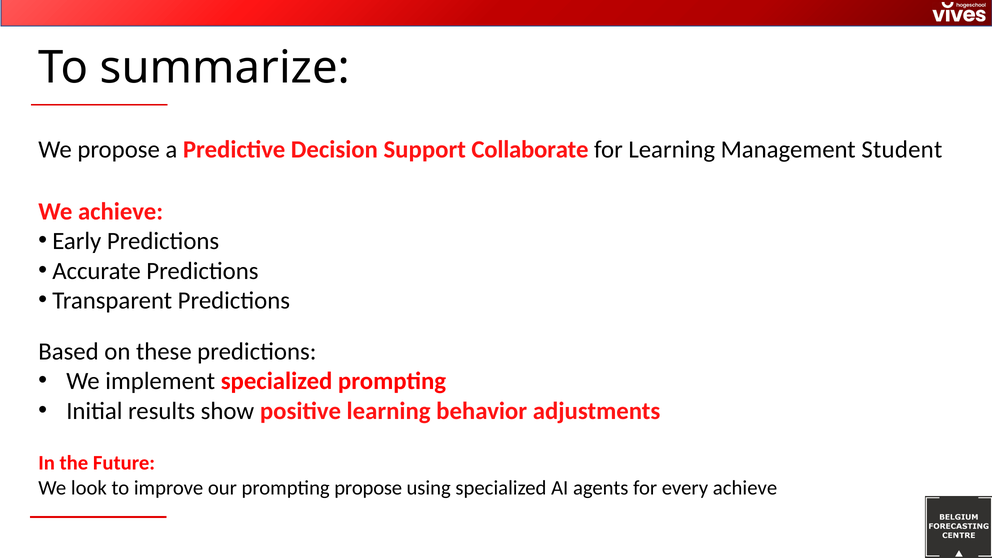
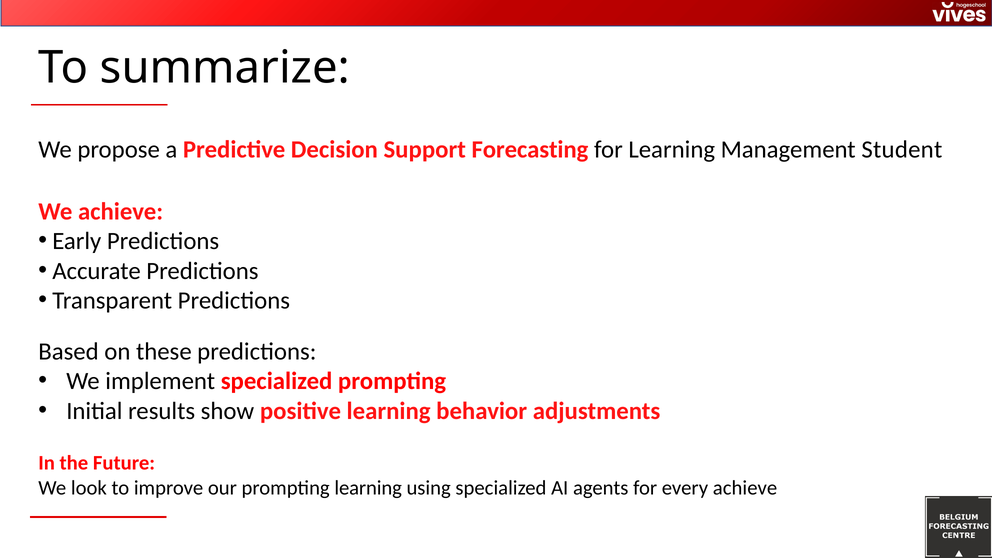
Collaborate: Collaborate -> Forecasting (530, 149)
prompting propose: propose -> learning (368, 488)
